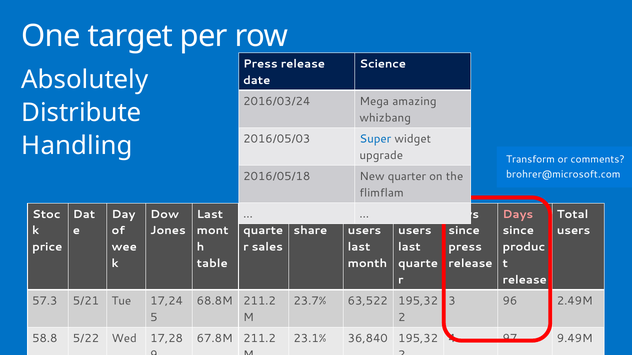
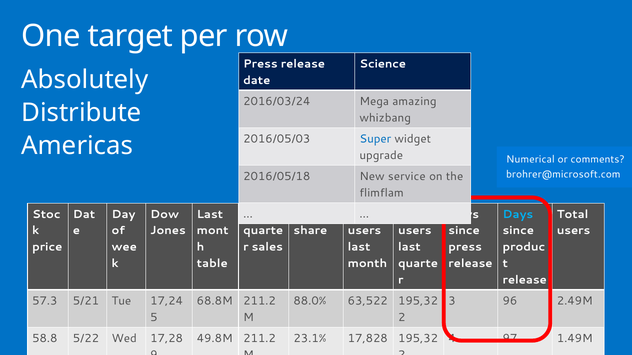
Handling: Handling -> Americas (77, 146)
Transform: Transform -> Numerical (530, 160)
quarter: quarter -> service (407, 177)
Days colour: pink -> light blue (518, 215)
23.7%: 23.7% -> 88.0% (310, 301)
67.8M: 67.8M -> 49.8M (215, 339)
36,840: 36,840 -> 17,828 (368, 339)
9.49M: 9.49M -> 1.49M (575, 339)
